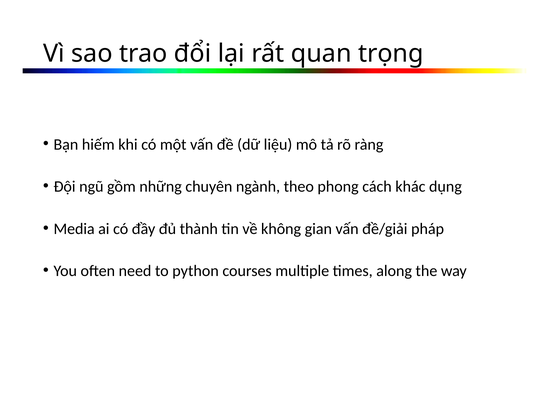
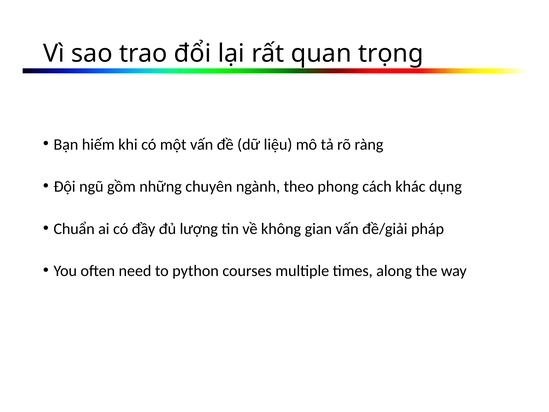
Media: Media -> Chuẩn (74, 229)
thành: thành -> lượng (199, 229)
